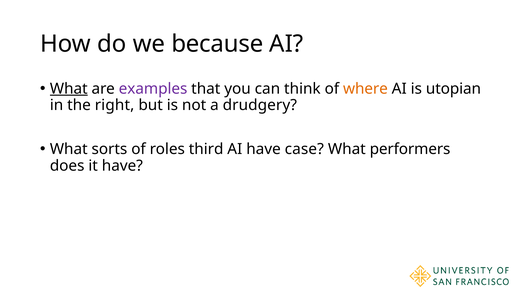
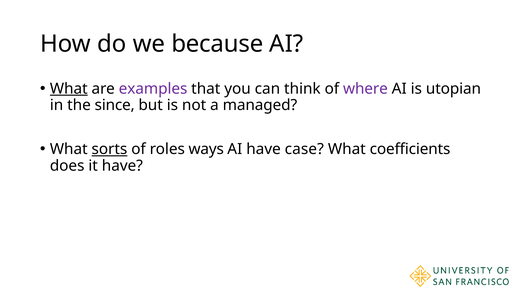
where colour: orange -> purple (365, 89)
right: right -> since (115, 105)
drudgery: drudgery -> managed (260, 105)
sorts underline: none -> present (109, 149)
third: third -> ways (206, 149)
performers: performers -> coefficients (410, 149)
